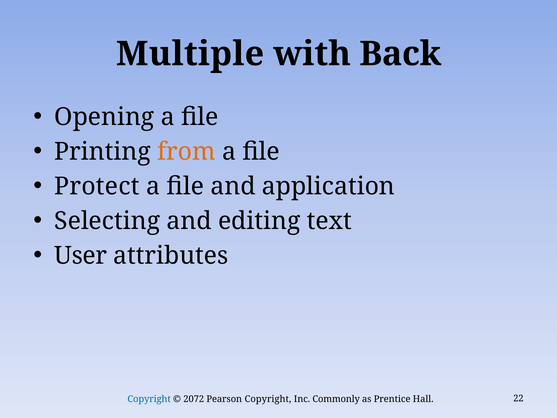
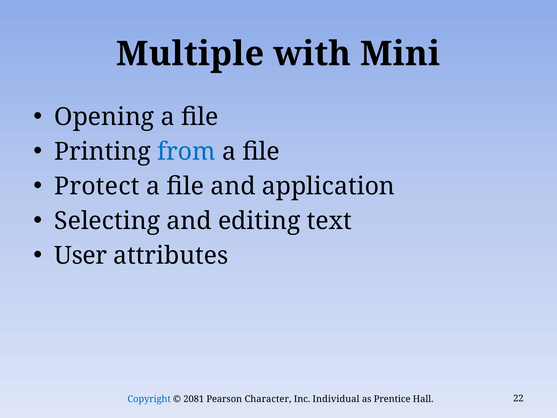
Back: Back -> Mini (400, 54)
from colour: orange -> blue (186, 152)
2072: 2072 -> 2081 (194, 399)
Pearson Copyright: Copyright -> Character (268, 399)
Commonly: Commonly -> Individual (336, 399)
